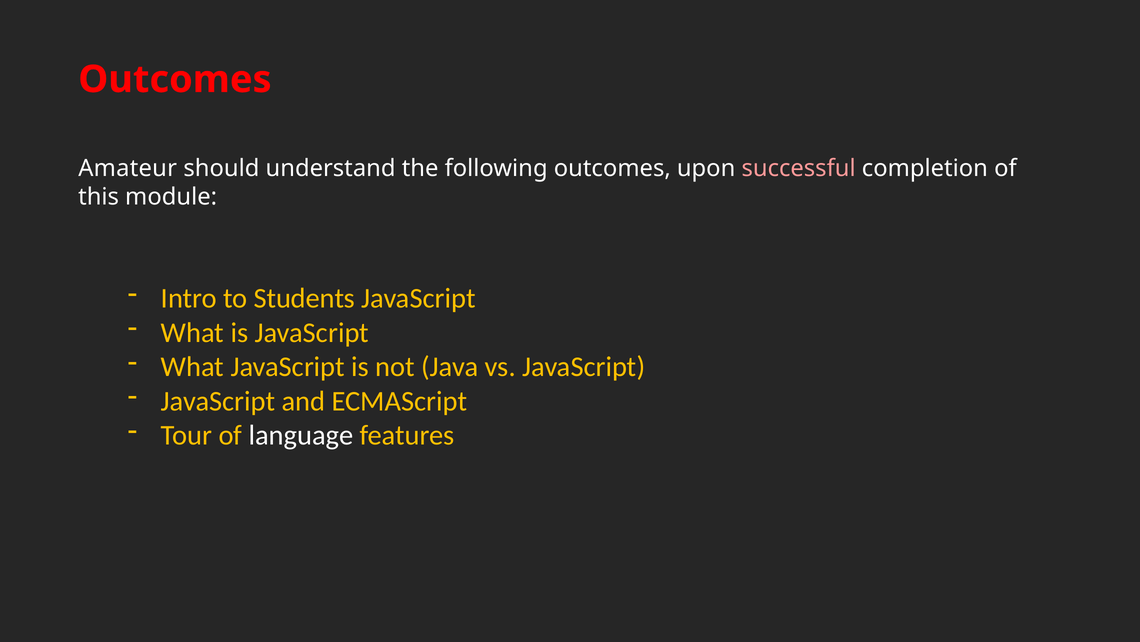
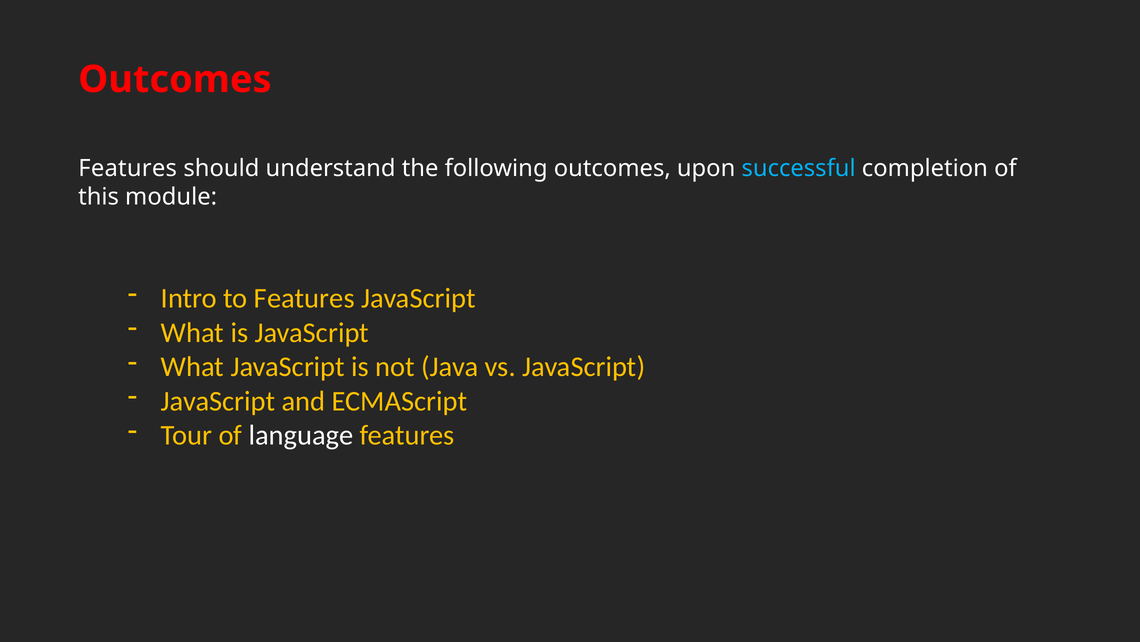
Amateur: Amateur -> Features (128, 168)
successful colour: pink -> light blue (799, 168)
to Students: Students -> Features (304, 298)
